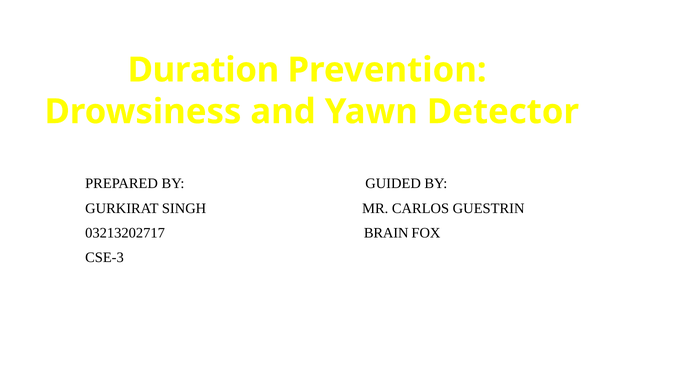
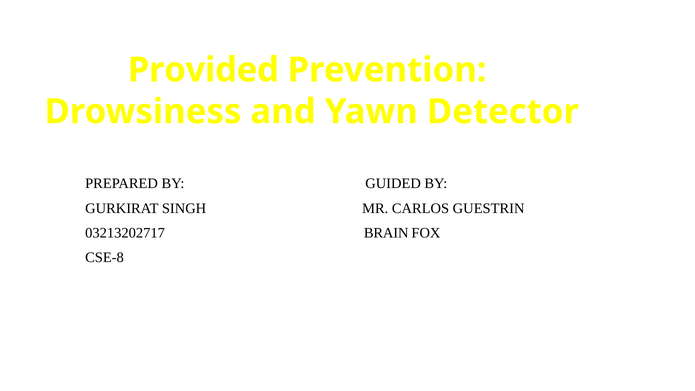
Duration: Duration -> Provided (203, 70)
CSE-3: CSE-3 -> CSE-8 (104, 257)
